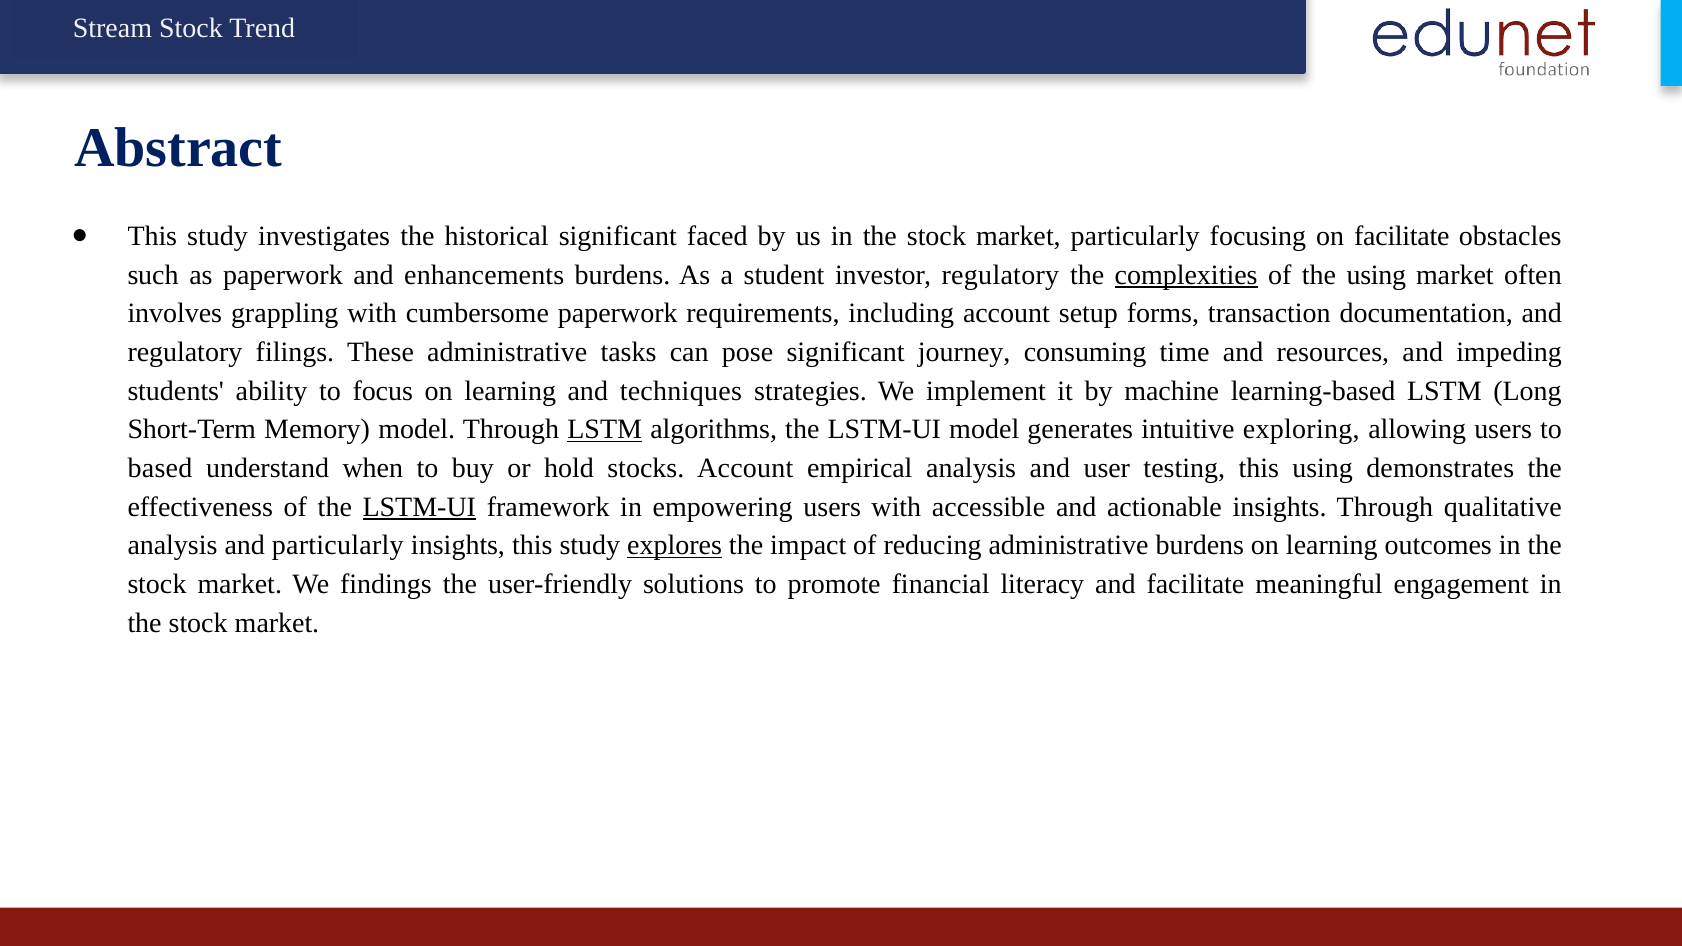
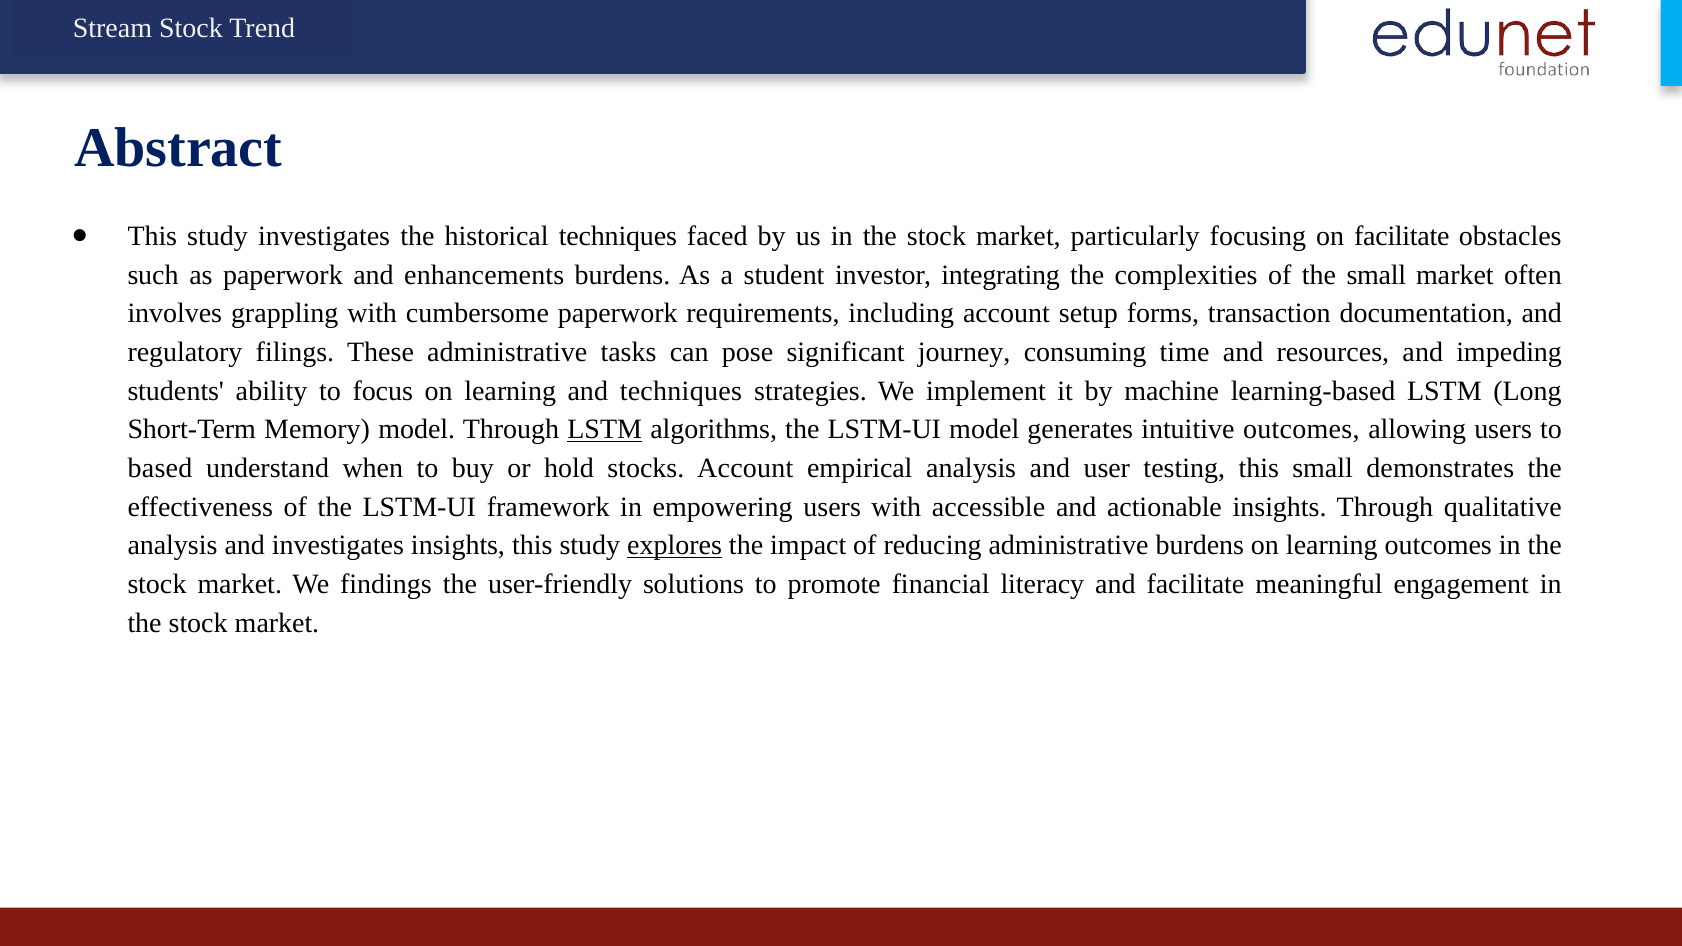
historical significant: significant -> techniques (618, 236)
investor regulatory: regulatory -> integrating (1001, 275)
complexities underline: present -> none (1186, 275)
the using: using -> small (1376, 275)
intuitive exploring: exploring -> outcomes (1301, 430)
this using: using -> small (1323, 468)
LSTM-UI underline: present -> none (419, 507)
and particularly: particularly -> investigates (338, 546)
